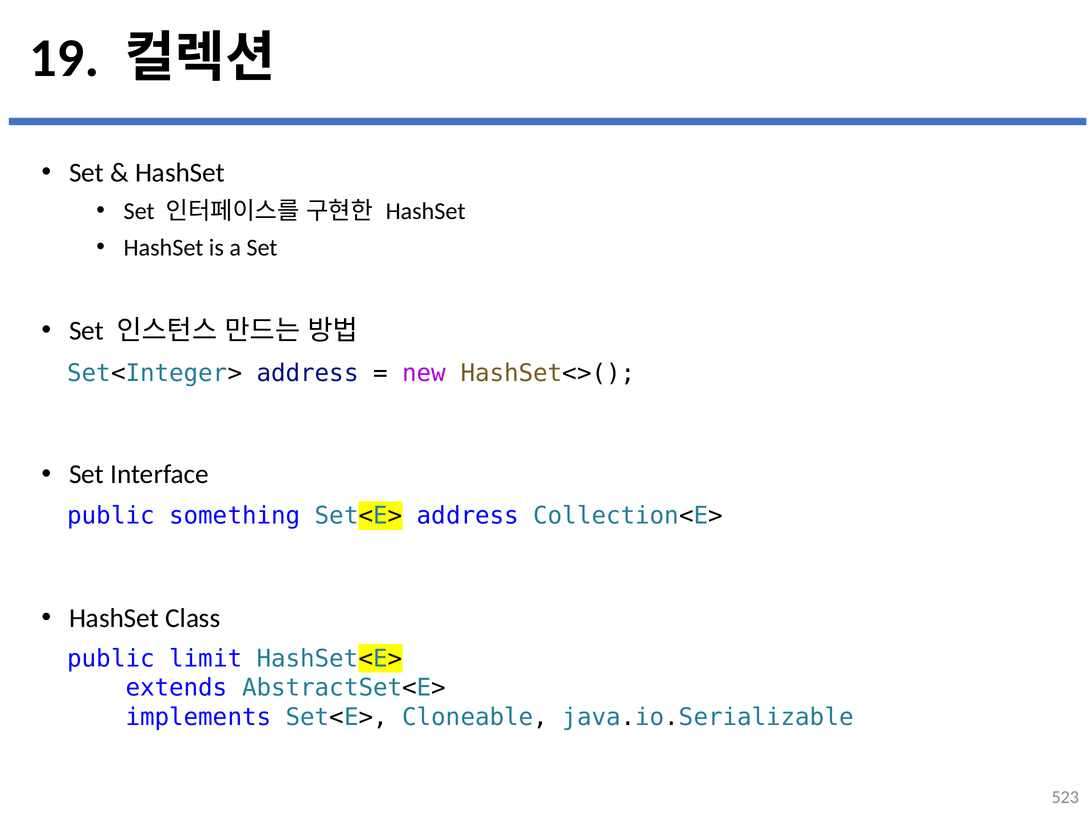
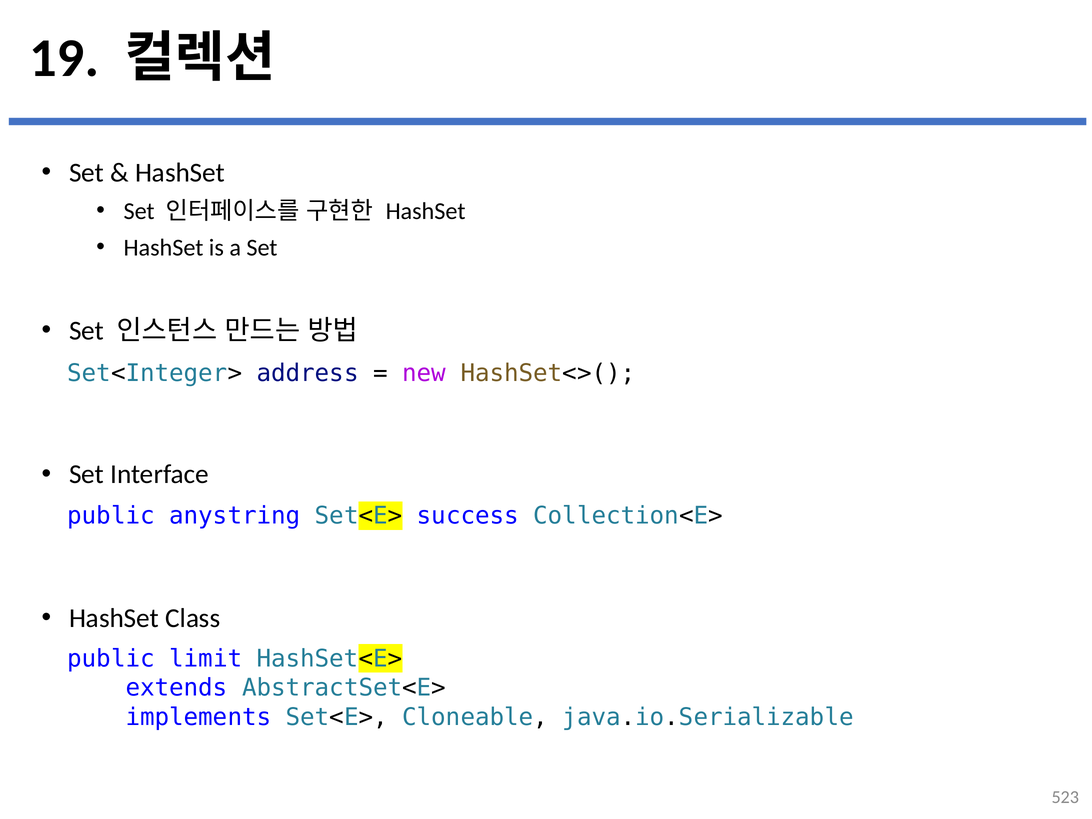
something: something -> anystring (235, 516)
Set<E> address: address -> success (468, 516)
